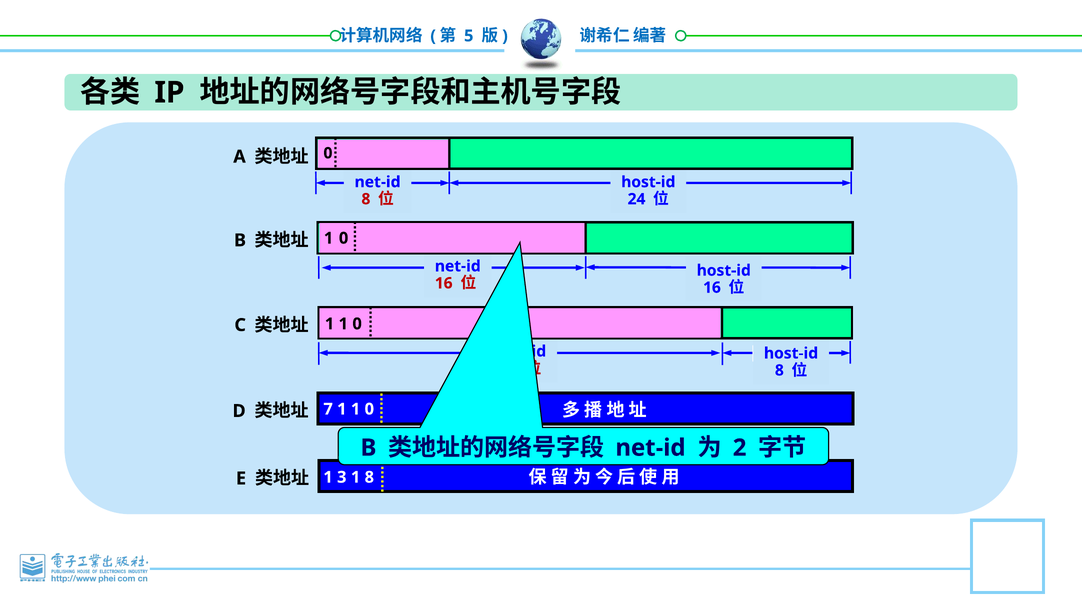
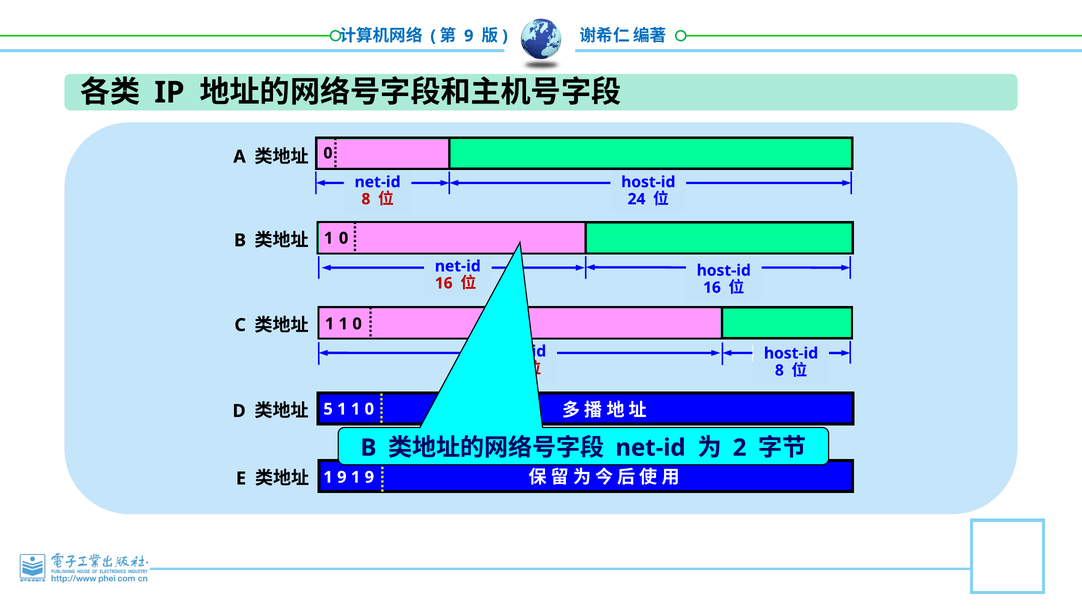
5: 5 -> 9 (469, 36)
7: 7 -> 5 (328, 409)
3: 3 -> 9 (342, 477)
8: 8 -> 9 (369, 477)
